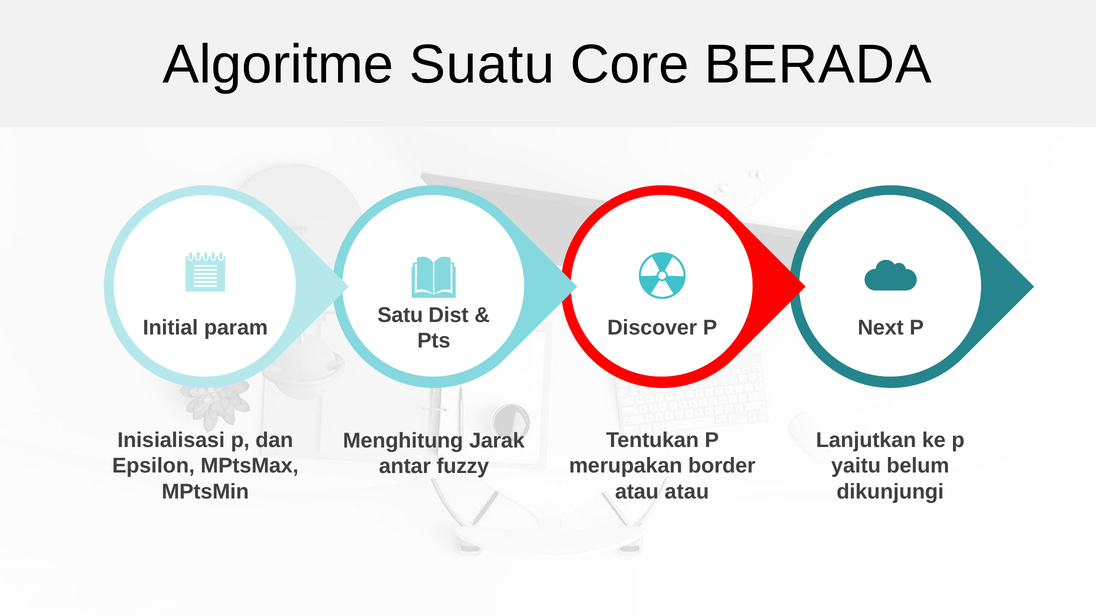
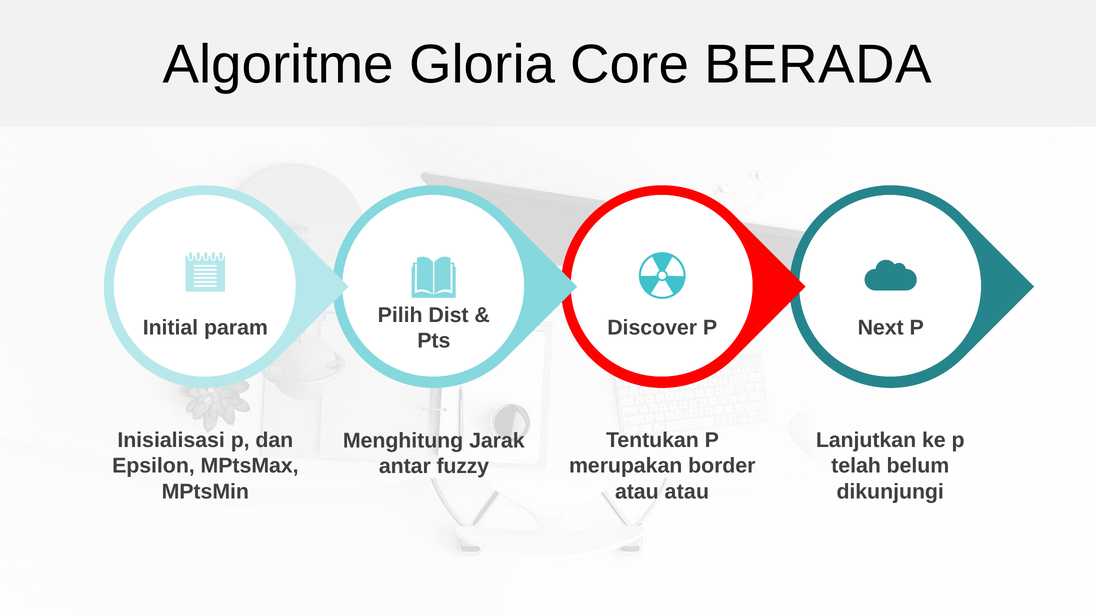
Suatu: Suatu -> Gloria (482, 65)
Satu: Satu -> Pilih (400, 315)
yaitu: yaitu -> telah (856, 466)
